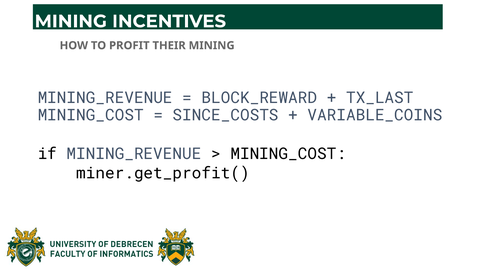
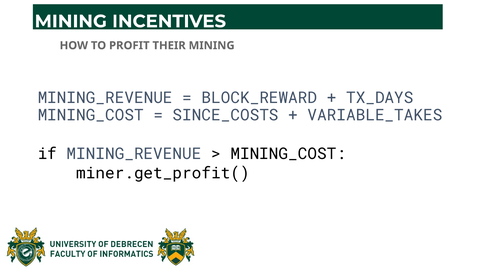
TX_LAST: TX_LAST -> TX_DAYS (380, 98)
VARIABLE_COINS: VARIABLE_COINS -> VARIABLE_TAKES (375, 115)
